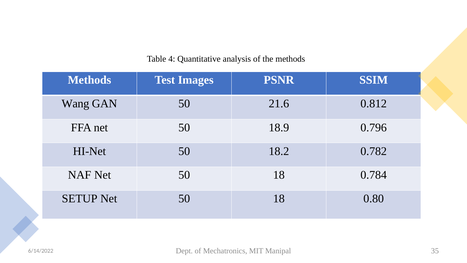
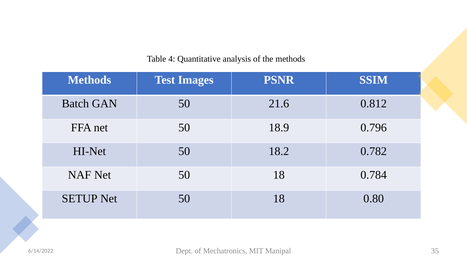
Wang: Wang -> Batch (75, 104)
